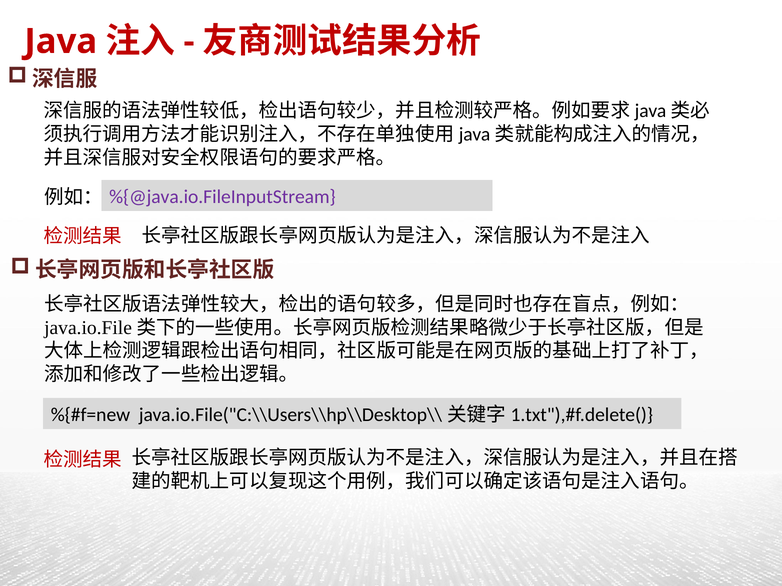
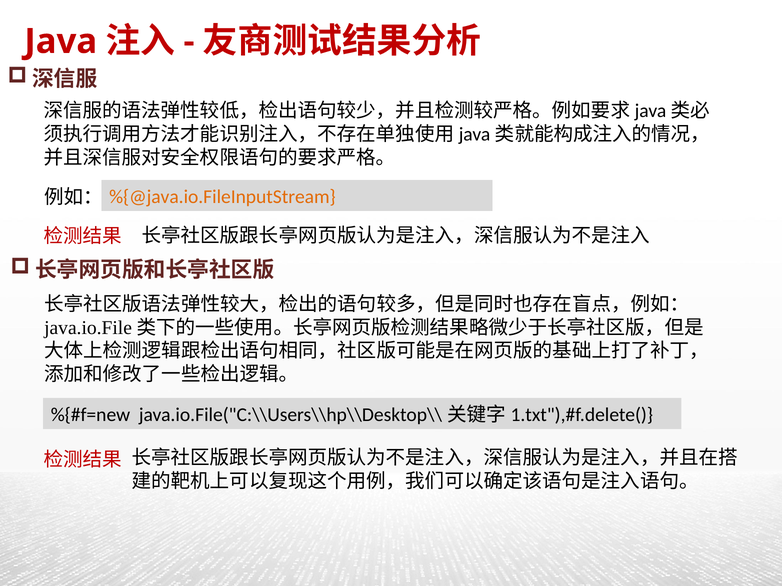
%{@java.io.FileInputStream colour: purple -> orange (222, 197)
